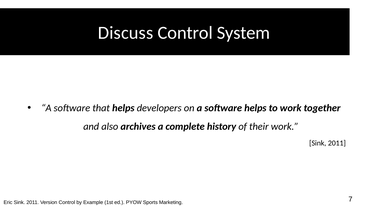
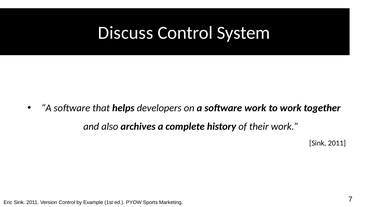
software helps: helps -> work (255, 108)
